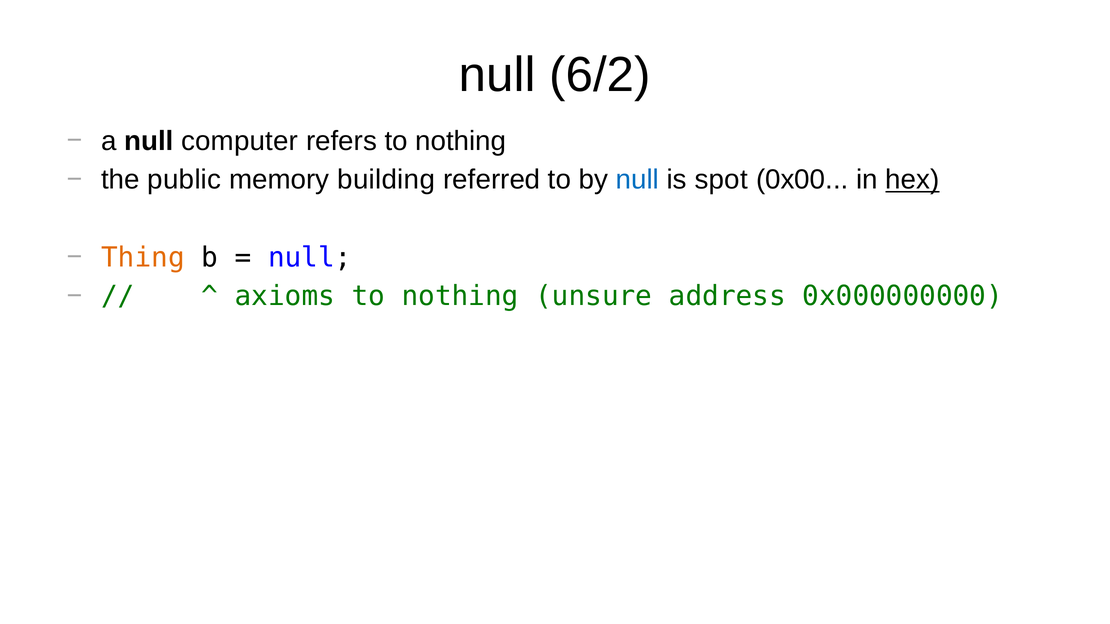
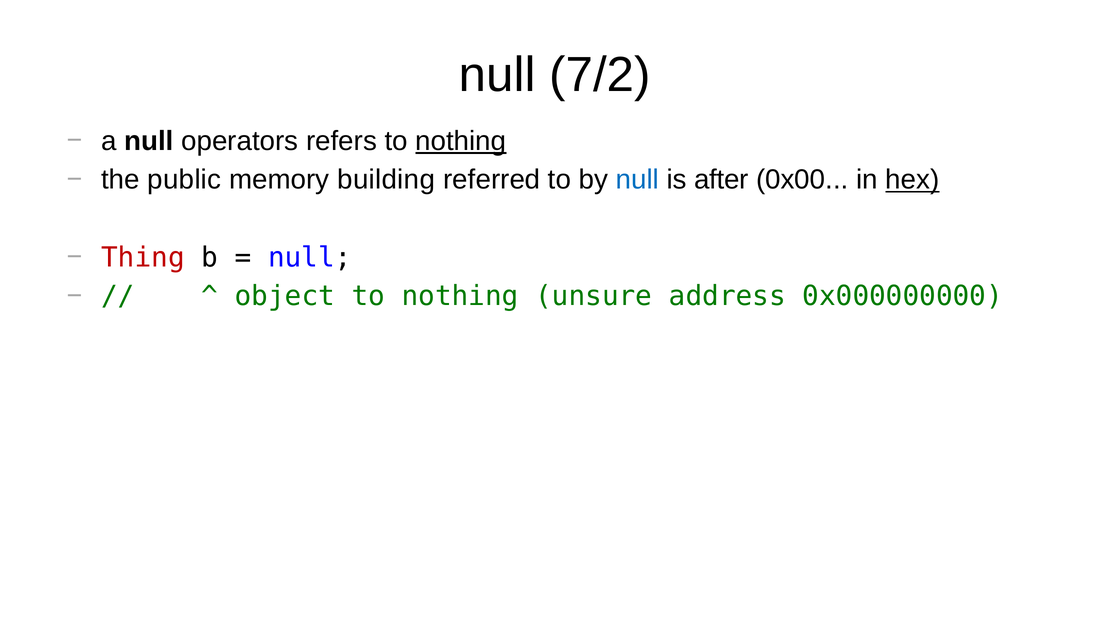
6/2: 6/2 -> 7/2 (600, 75)
computer: computer -> operators (240, 141)
nothing underline: none -> present (461, 141)
spot: spot -> after (721, 180)
Thing colour: orange -> red (143, 258)
axioms: axioms -> object (285, 296)
